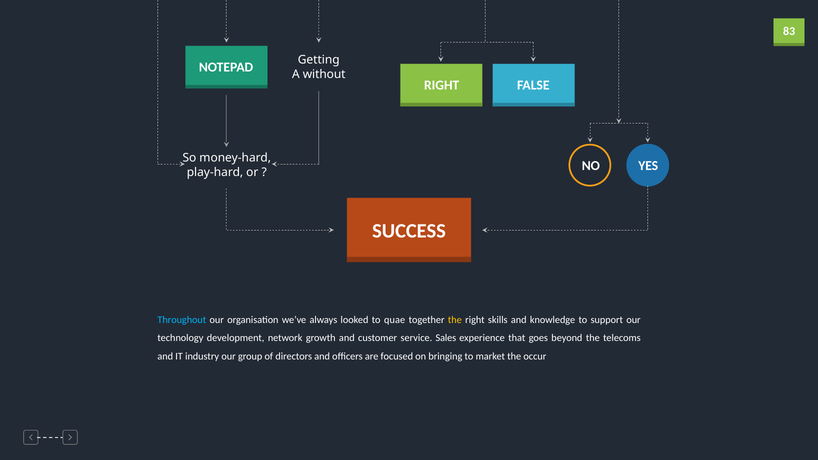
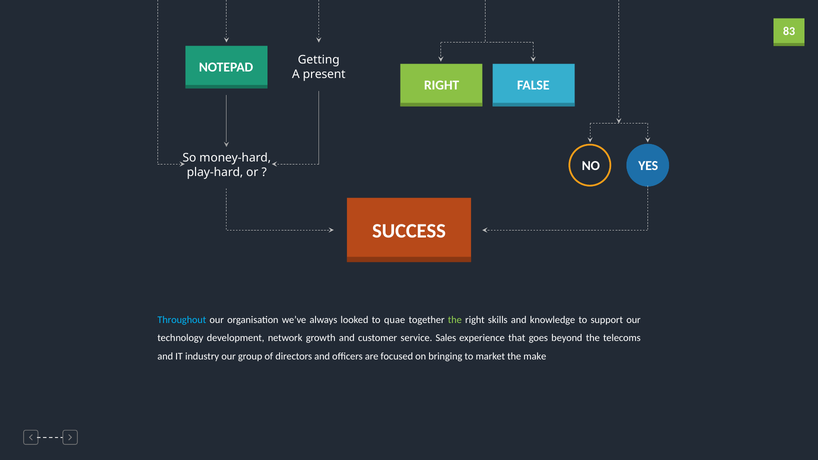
without: without -> present (324, 74)
the colour: yellow -> light green (455, 320)
occur: occur -> make (535, 357)
